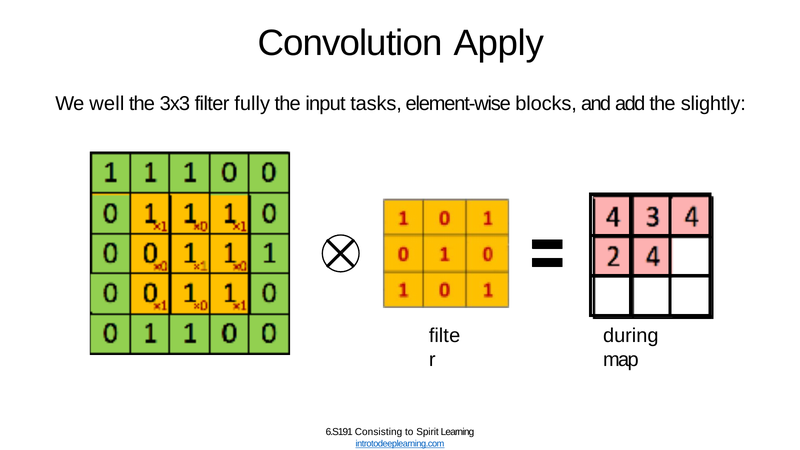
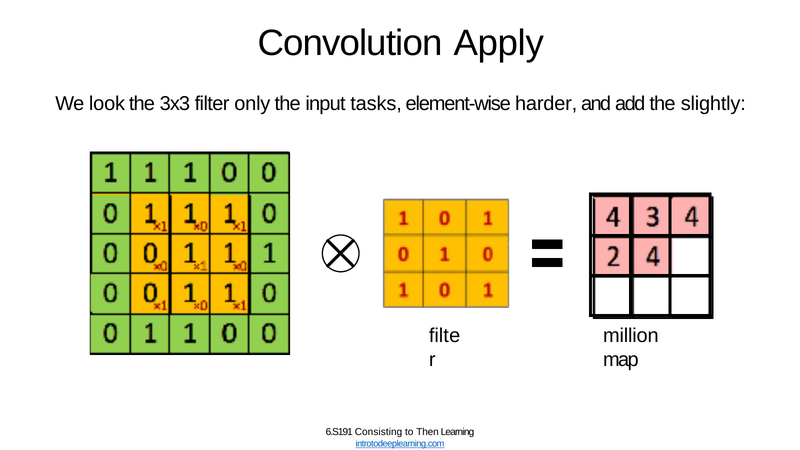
well: well -> look (107, 103)
fully: fully -> only (252, 103)
blocks: blocks -> harder (546, 103)
during: during -> million (631, 336)
Spirit: Spirit -> Then (428, 432)
